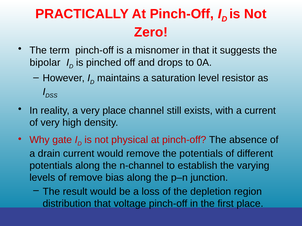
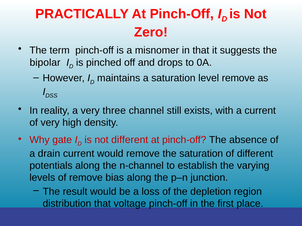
level resistor: resistor -> remove (238, 78)
very place: place -> three (114, 111)
not physical: physical -> different (130, 140)
the potentials: potentials -> saturation (201, 154)
